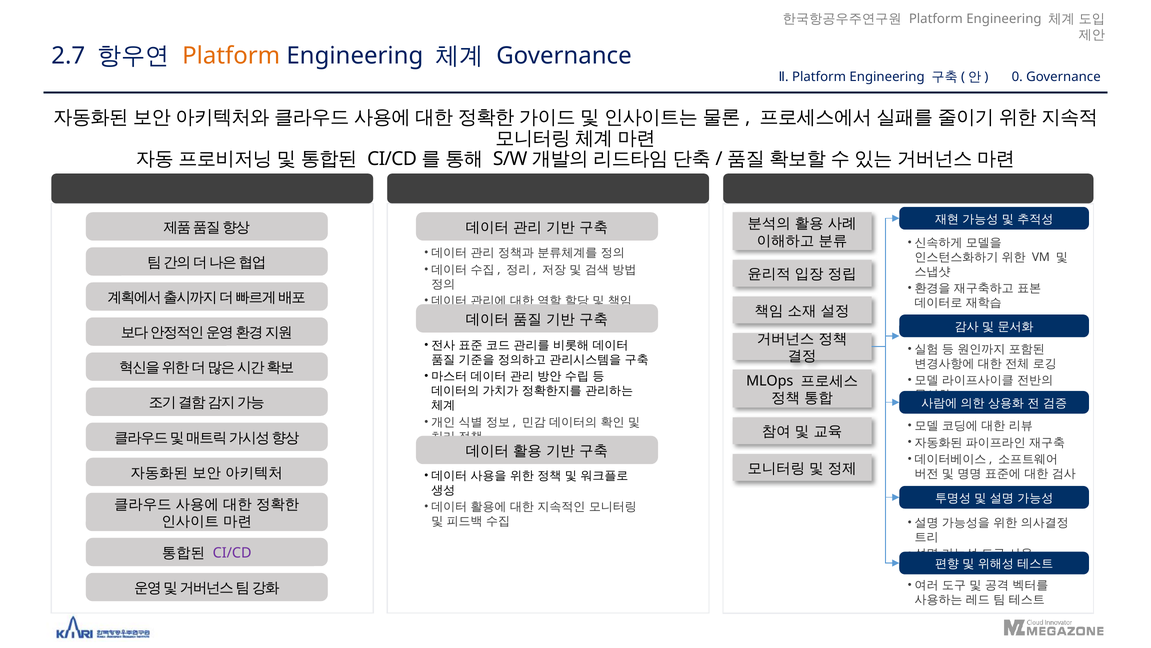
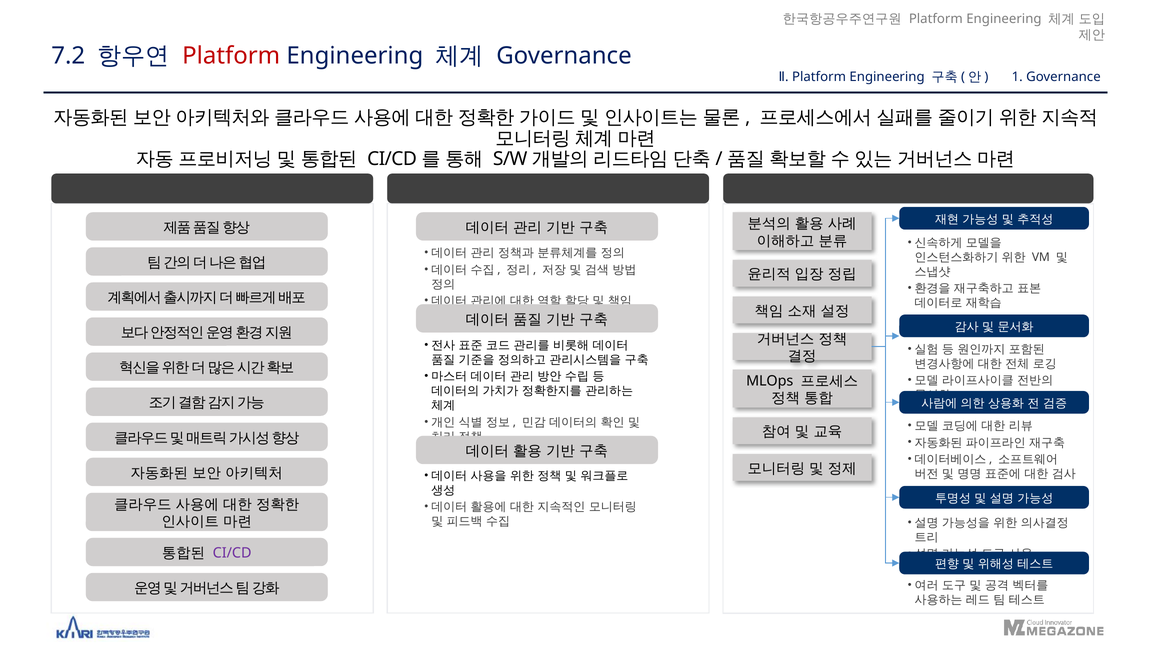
2.7: 2.7 -> 7.2 (68, 56)
Platform colour: orange -> red (231, 56)
0: 0 -> 1 (1017, 77)
